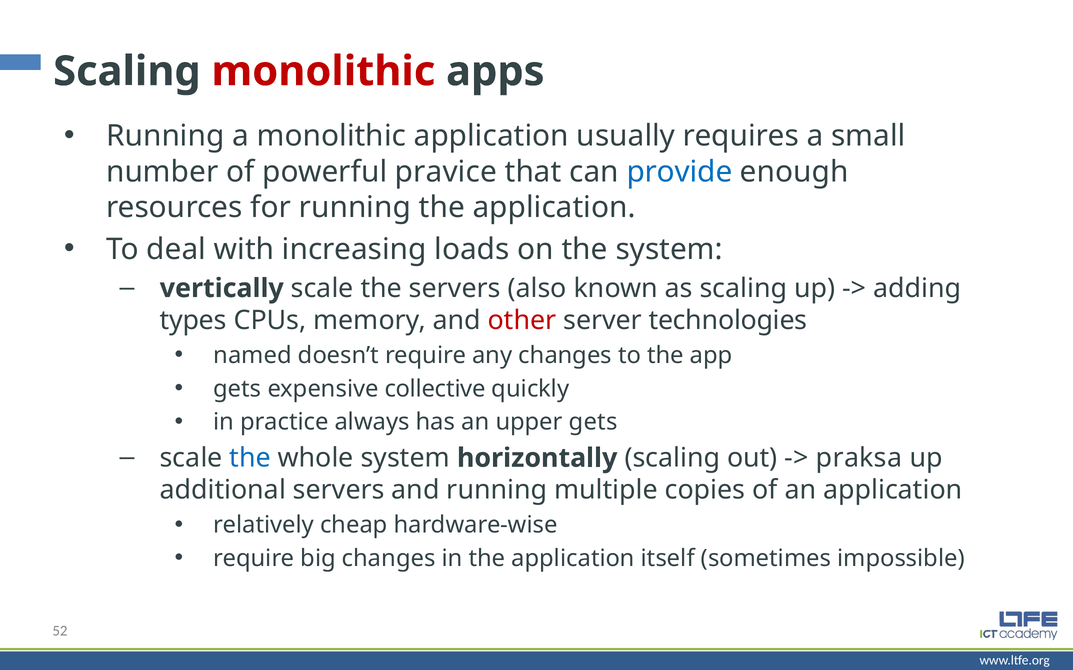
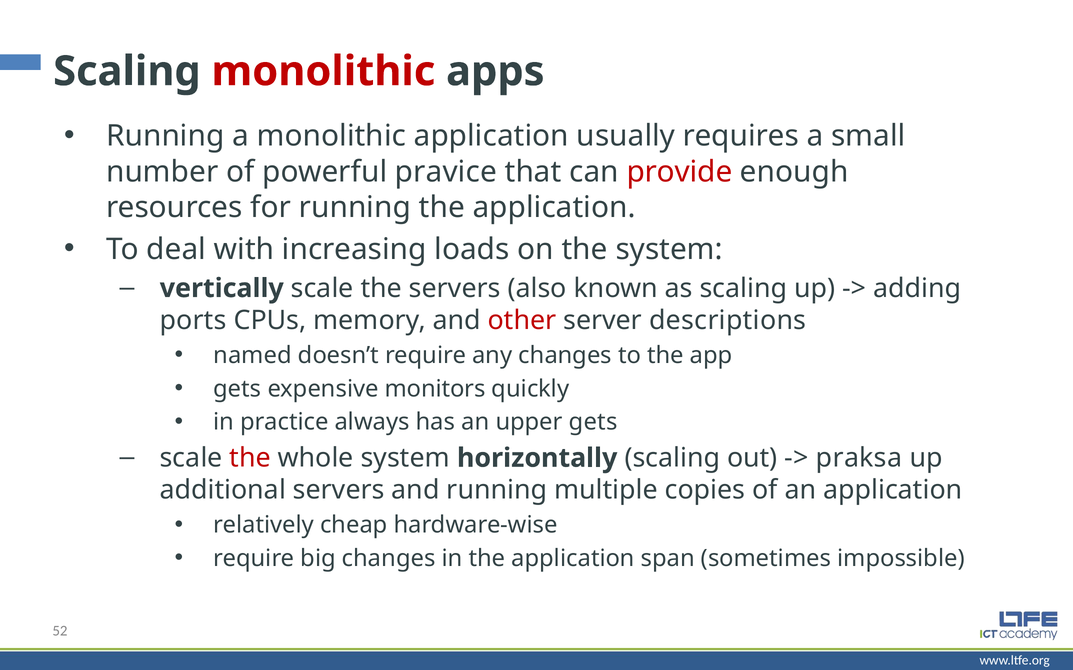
provide colour: blue -> red (679, 172)
types: types -> ports (193, 321)
technologies: technologies -> descriptions (728, 321)
collective: collective -> monitors (435, 389)
the colour: blue -> red (250, 458)
itself: itself -> span (668, 559)
